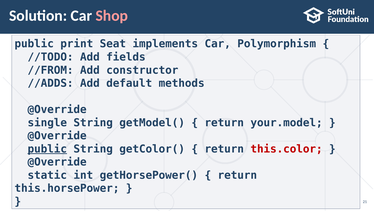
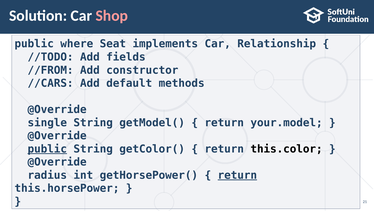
print: print -> where (77, 44)
Polymorphism: Polymorphism -> Relationship (277, 44)
//ADDS: //ADDS -> //CARS (51, 83)
this.color colour: red -> black (287, 149)
static: static -> radius (47, 175)
return underline: none -> present (237, 175)
